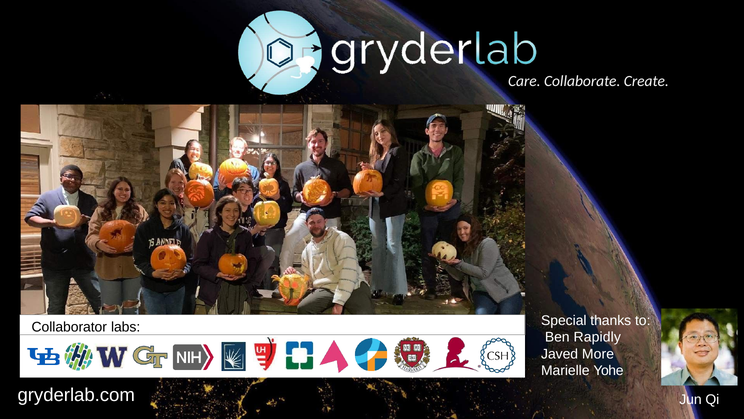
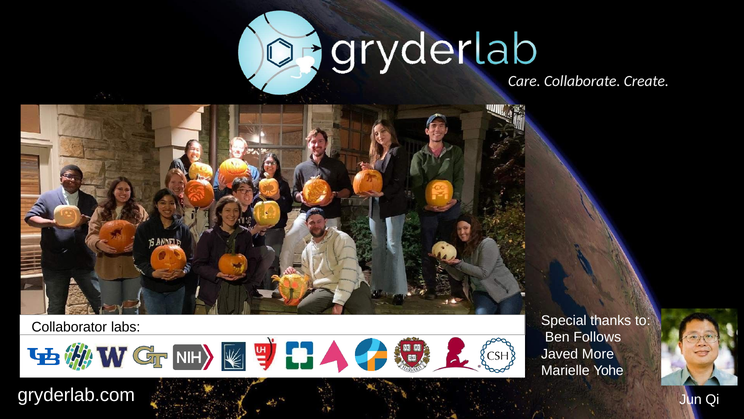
Rapidly: Rapidly -> Follows (597, 337)
